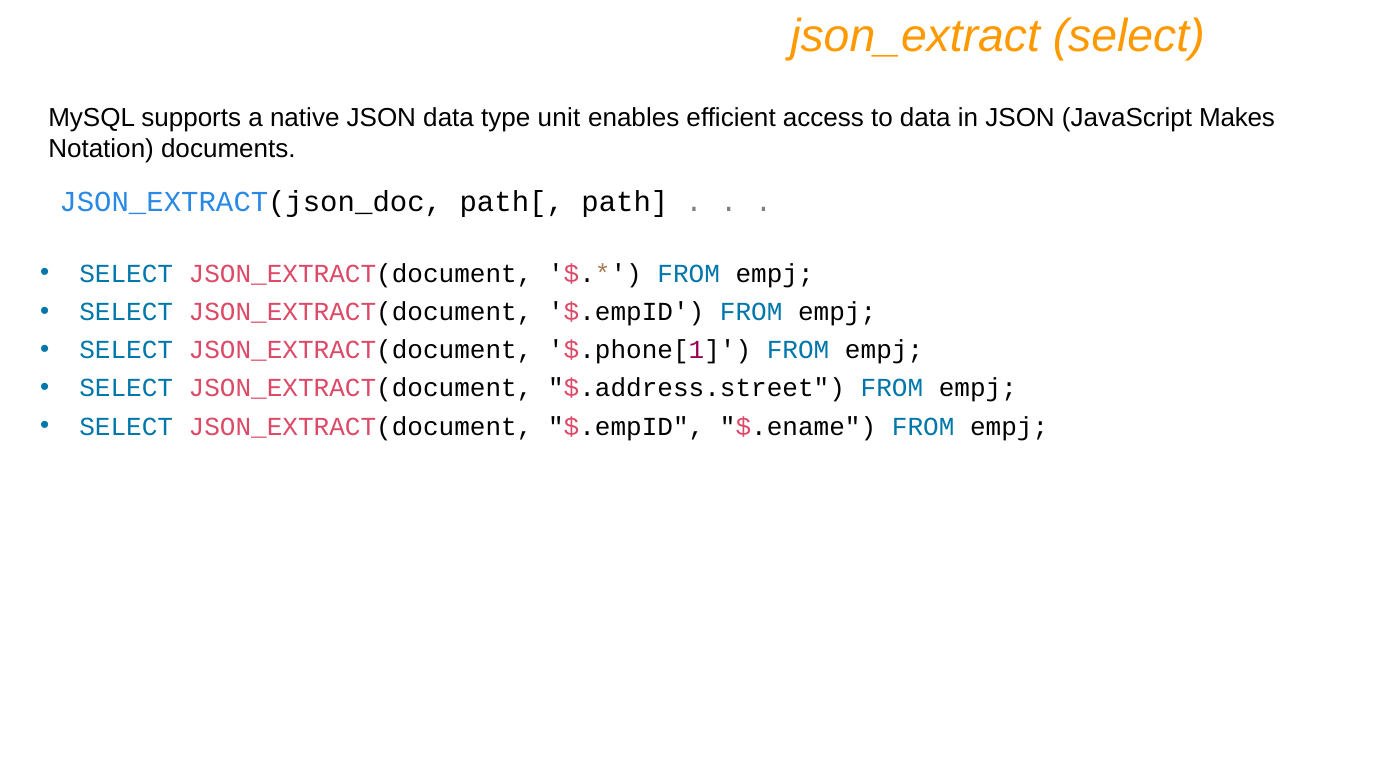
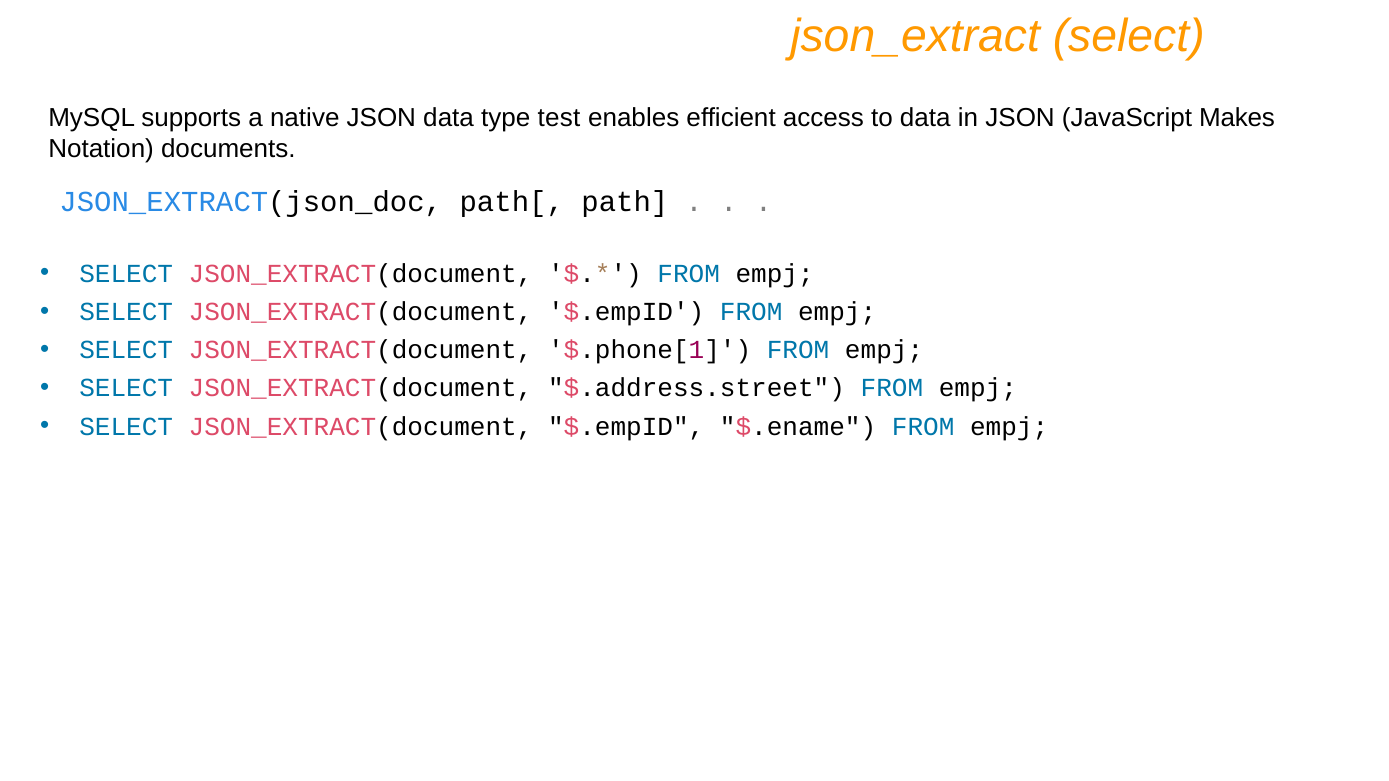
unit: unit -> test (559, 118)
